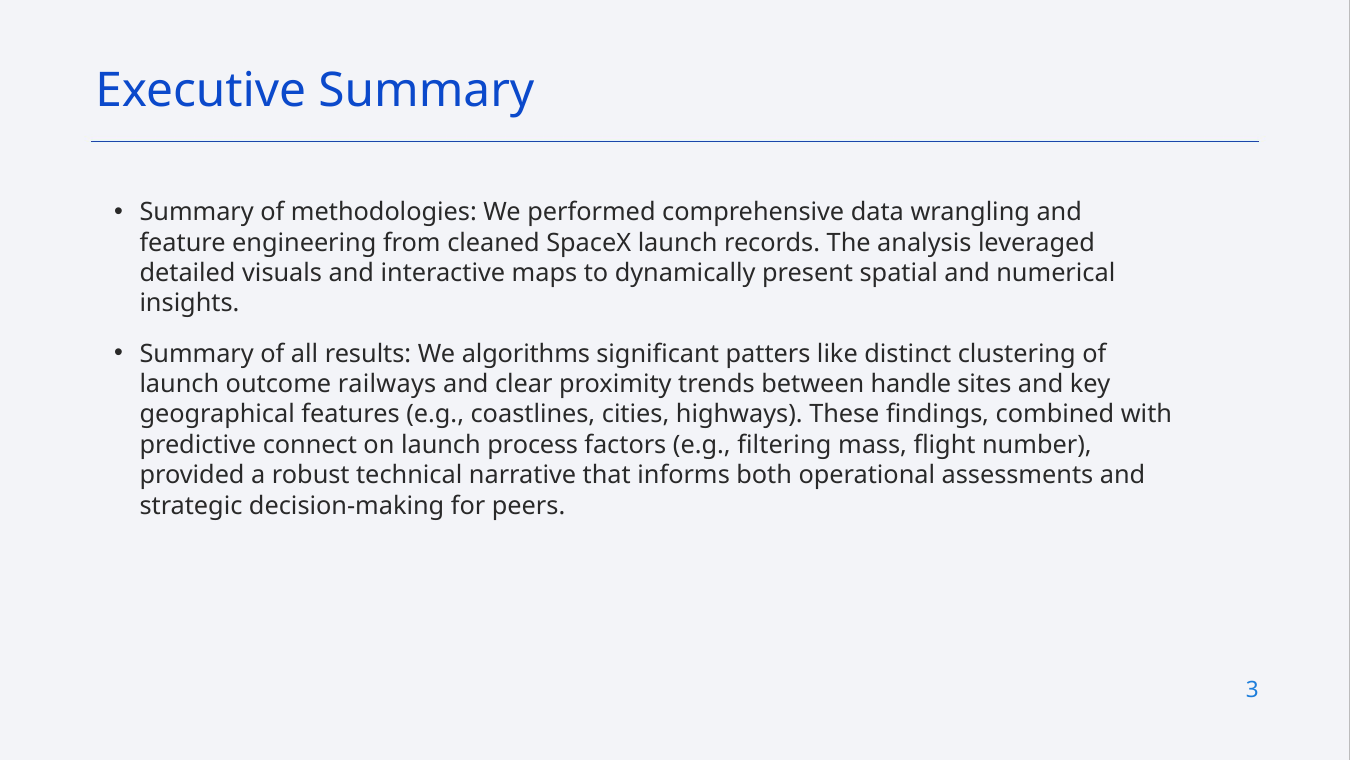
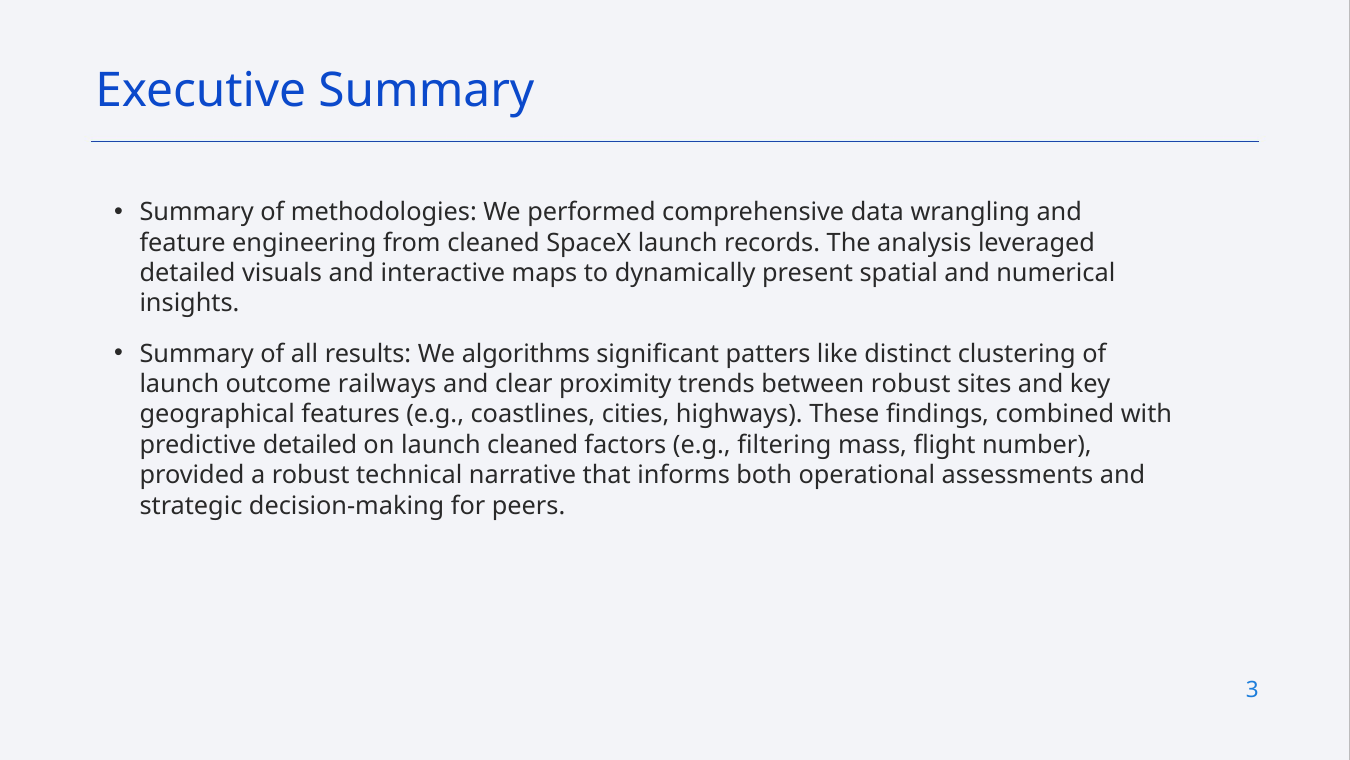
between handle: handle -> robust (911, 384)
predictive connect: connect -> detailed (310, 444)
launch process: process -> cleaned (533, 444)
